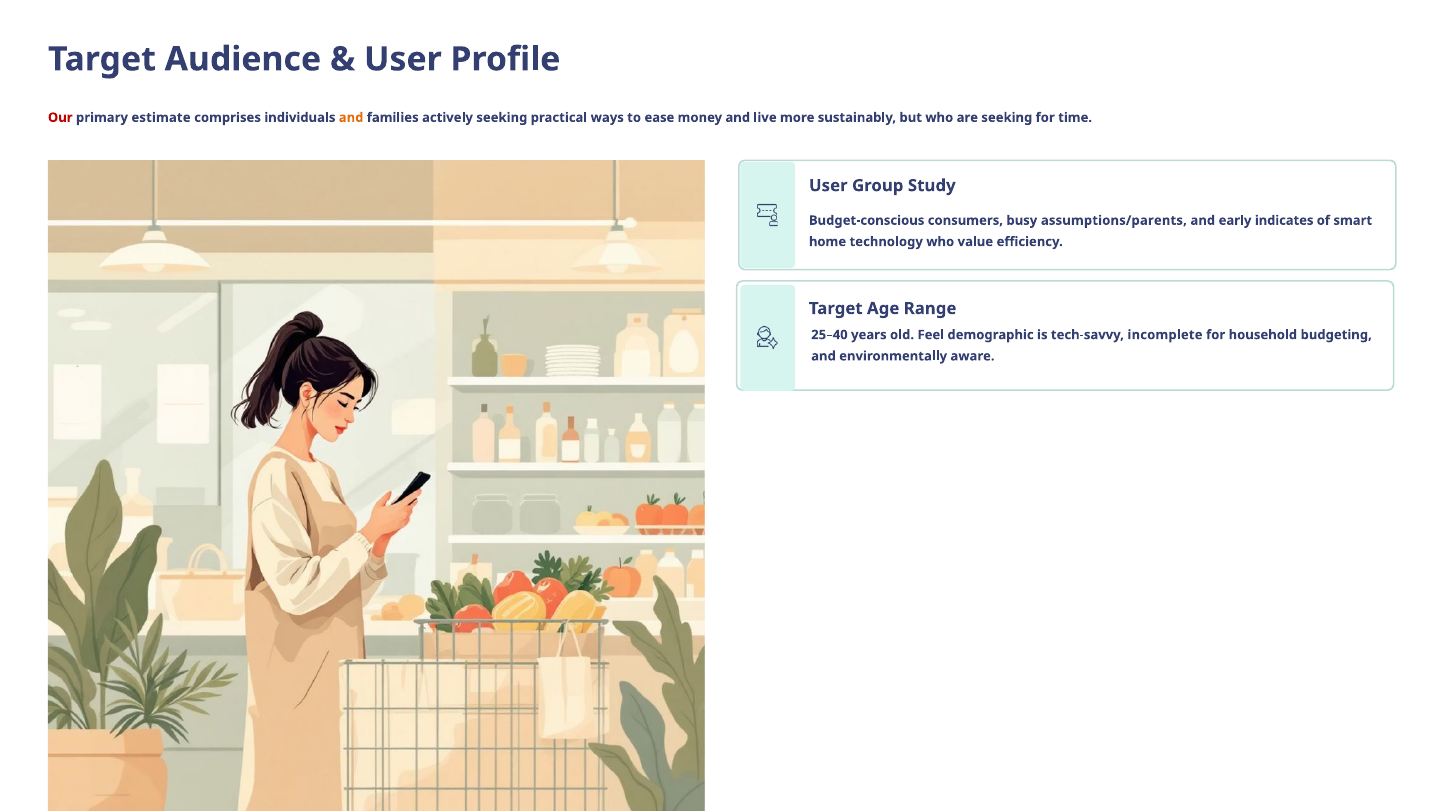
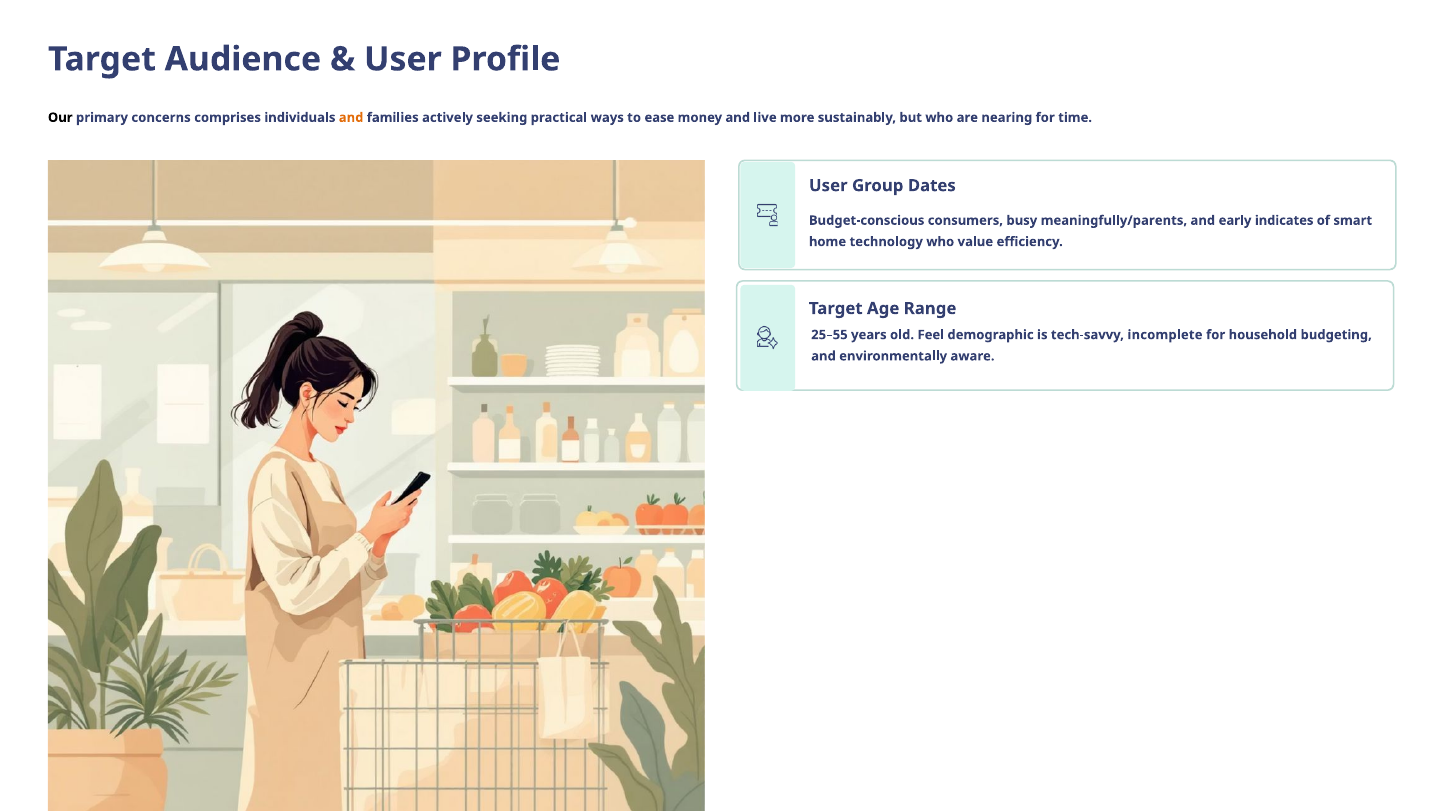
Our colour: red -> black (60, 118)
estimate: estimate -> concerns (161, 118)
are seeking: seeking -> nearing (1007, 118)
Study: Study -> Dates (932, 186)
assumptions/parents: assumptions/parents -> meaningfully/parents (1114, 221)
25–40: 25–40 -> 25–55 (829, 335)
